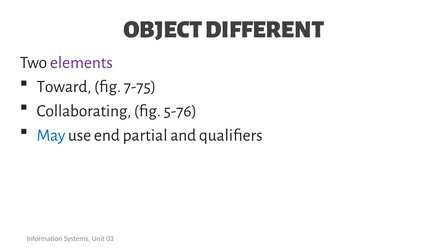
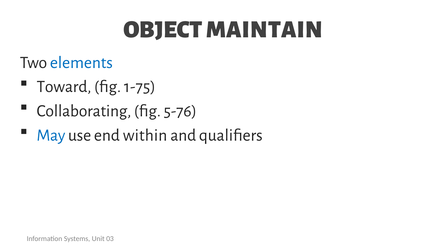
DIFFERENT: DIFFERENT -> MAINTAIN (264, 29)
elements colour: purple -> blue (81, 62)
7-75: 7-75 -> 1-75 (140, 87)
partial: partial -> within (145, 135)
